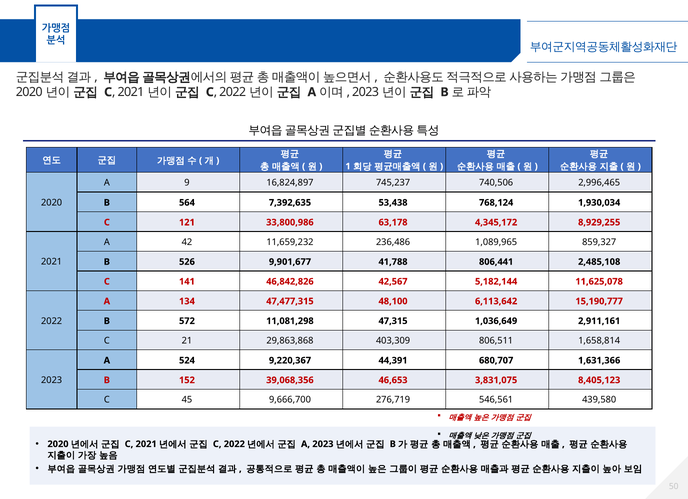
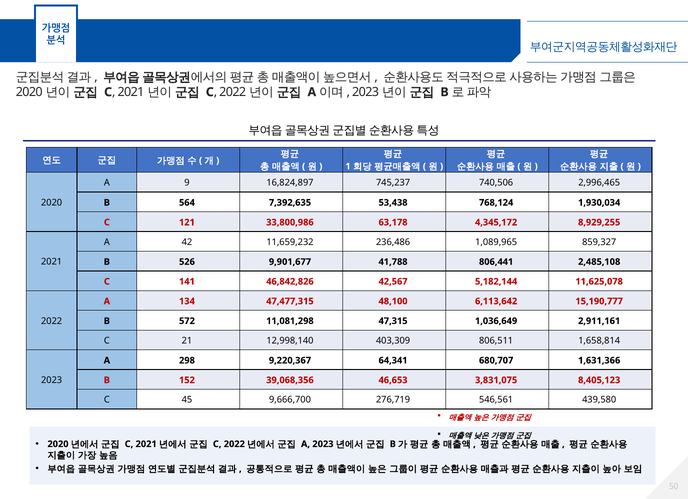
29,863,868: 29,863,868 -> 12,998,140 (290, 340)
524: 524 -> 298 (187, 360)
44,391: 44,391 -> 64,341 (393, 360)
